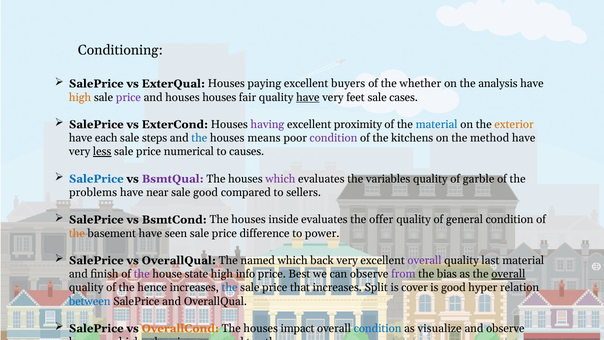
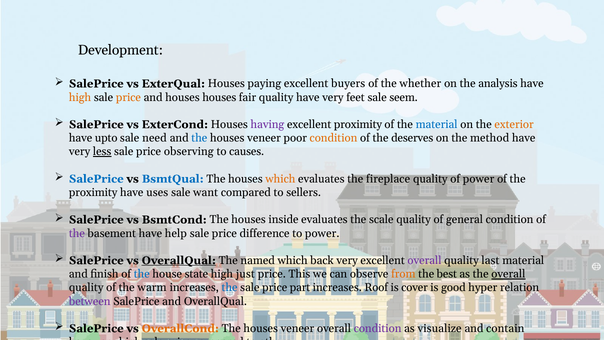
Conditioning: Conditioning -> Development (120, 50)
price colour: purple -> orange (128, 97)
have underline: present -> none (308, 97)
cases: cases -> seem (404, 97)
each: each -> upto (106, 138)
steps: steps -> need (154, 138)
means: means -> veneer (264, 138)
condition colour: purple -> orange (333, 138)
kitchens: kitchens -> deserves (412, 138)
numerical: numerical -> observing (189, 152)
BsmtQual colour: purple -> blue (173, 179)
which colour: purple -> orange (280, 179)
variables: variables -> fireplace (388, 179)
of garble: garble -> power (479, 179)
problems: problems -> proximity (93, 192)
near: near -> uses (157, 192)
sale good: good -> want (206, 192)
offer: offer -> scale (381, 220)
the colour: orange -> purple (77, 233)
seen: seen -> help (176, 233)
OverallQual underline: none -> present (179, 260)
the colour: purple -> blue (142, 274)
info: info -> just (245, 274)
Best: Best -> This (299, 274)
from colour: purple -> orange (403, 274)
bias: bias -> best (447, 274)
hence: hence -> warm (152, 287)
that: that -> part (300, 287)
Split: Split -> Roof (376, 287)
between colour: blue -> purple (90, 301)
impact: impact -> veneer (297, 328)
condition colour: blue -> purple (378, 328)
and observe: observe -> contain (505, 328)
